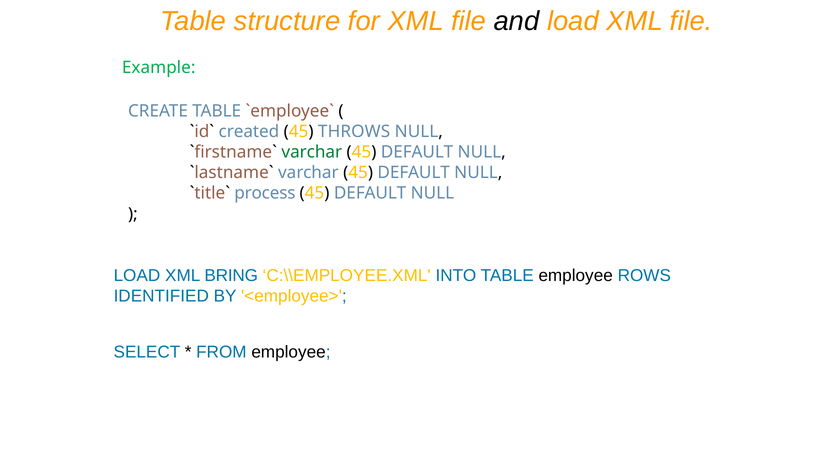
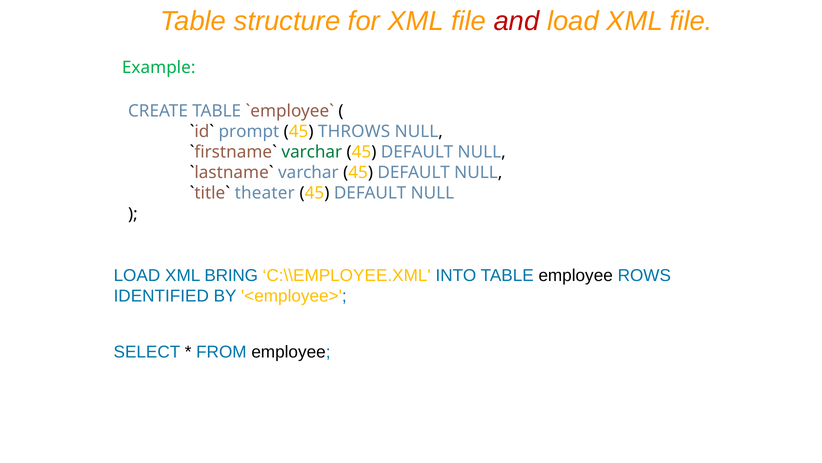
and colour: black -> red (517, 21)
created: created -> prompt (249, 131)
process: process -> theater (265, 193)
